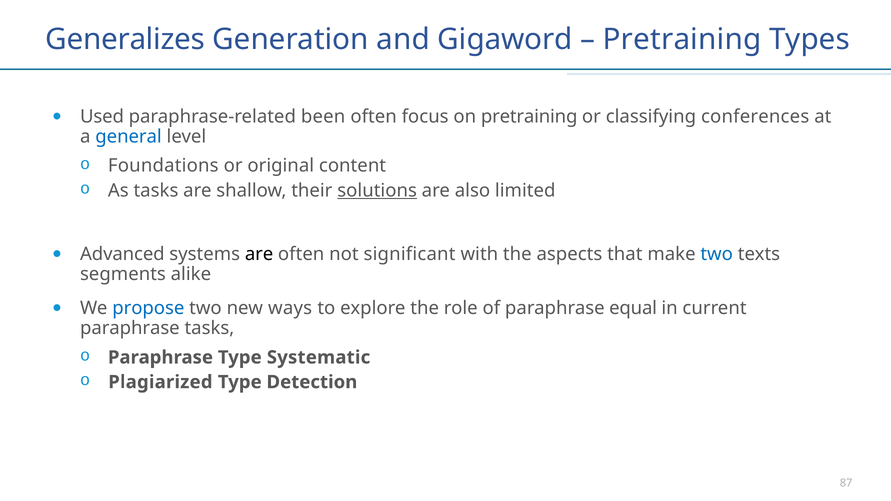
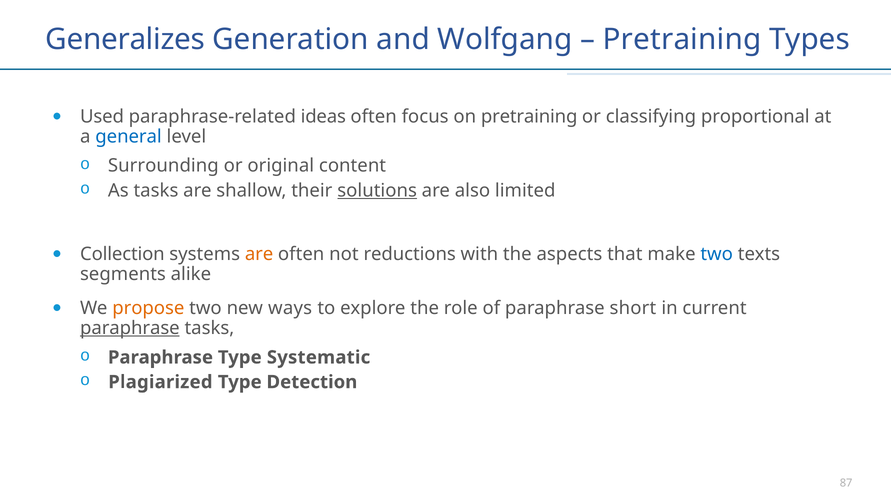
Gigaword: Gigaword -> Wolfgang (505, 39)
been: been -> ideas (323, 116)
conferences: conferences -> proportional (755, 116)
Foundations: Foundations -> Surrounding (163, 166)
Advanced: Advanced -> Collection (122, 254)
are colour: black -> orange (259, 254)
significant: significant -> reductions (410, 254)
propose colour: blue -> orange (148, 308)
equal: equal -> short (633, 308)
paraphrase underline: none -> present (130, 328)
